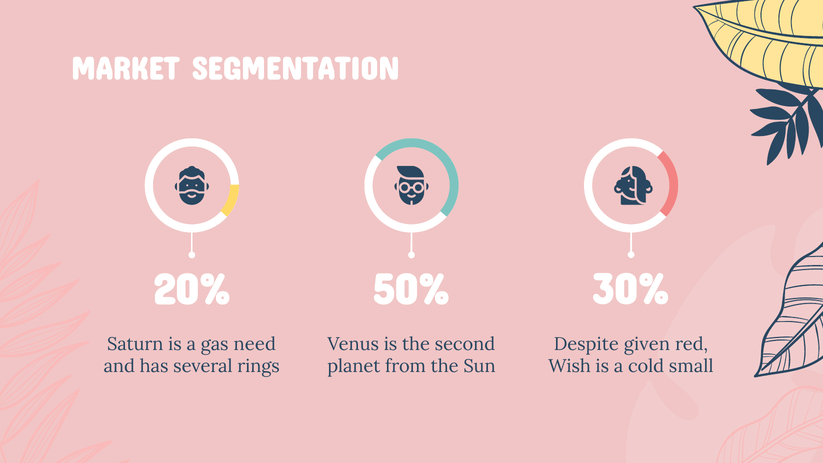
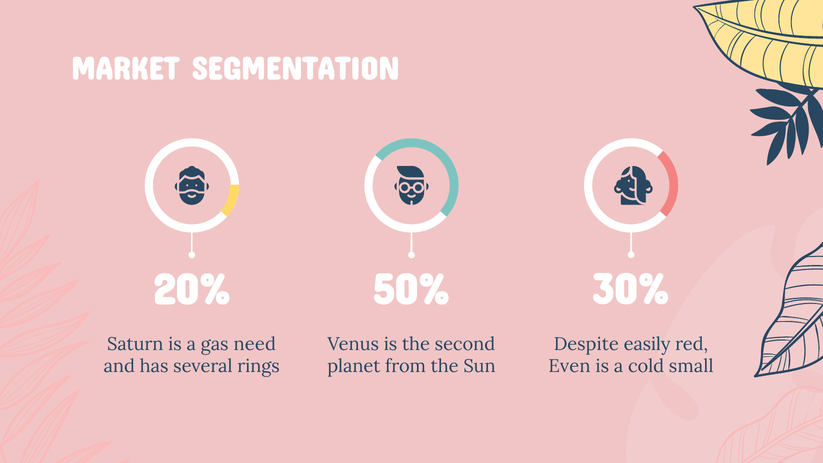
given: given -> easily (647, 344)
Wish: Wish -> Even (569, 366)
